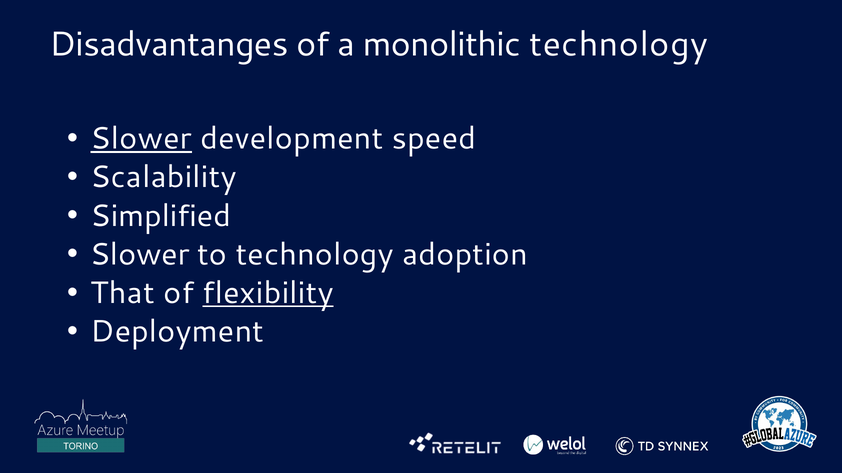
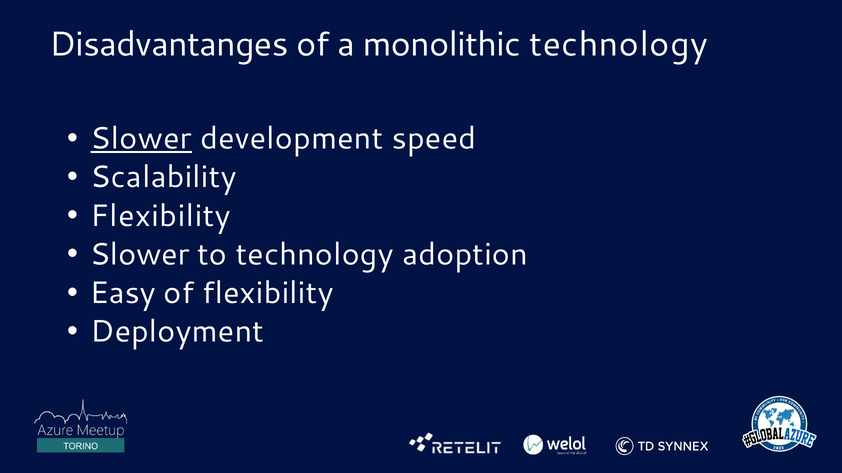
Simplified: Simplified -> Flexibility (161, 216)
That: That -> Easy (123, 293)
flexibility underline: present -> none (268, 293)
